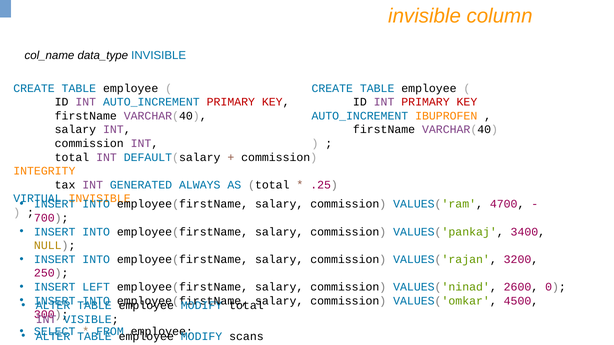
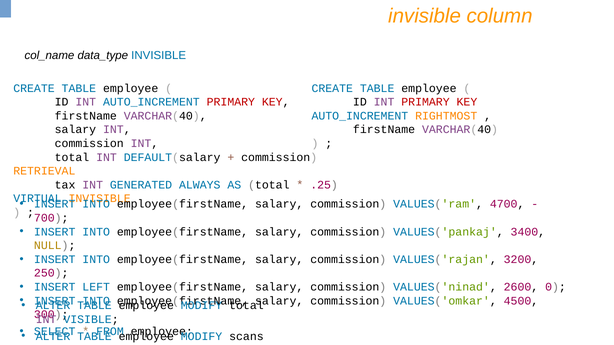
IBUPROFEN: IBUPROFEN -> RIGHTMOST (446, 116)
INTEGRITY: INTEGRITY -> RETRIEVAL (44, 171)
